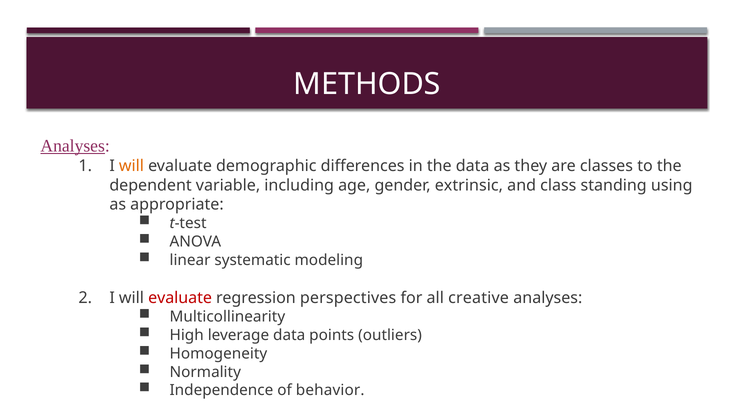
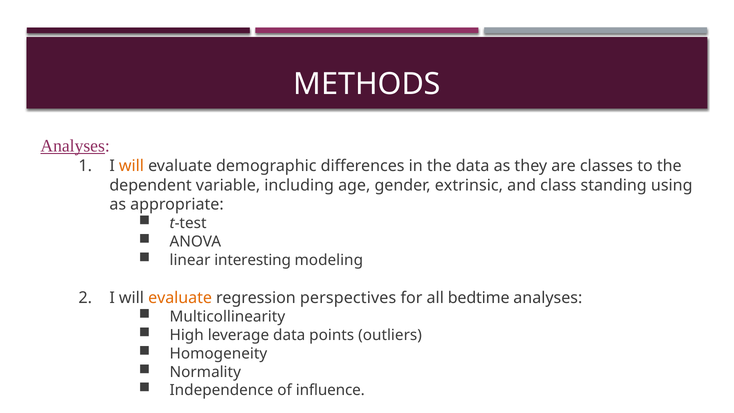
systematic: systematic -> interesting (253, 260)
evaluate colour: red -> orange (180, 298)
creative: creative -> bedtime (479, 298)
behavior: behavior -> influence (330, 390)
